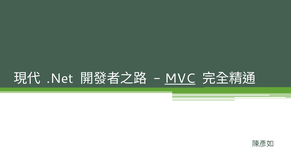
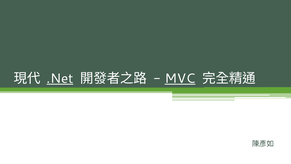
.Net underline: none -> present (60, 78)
